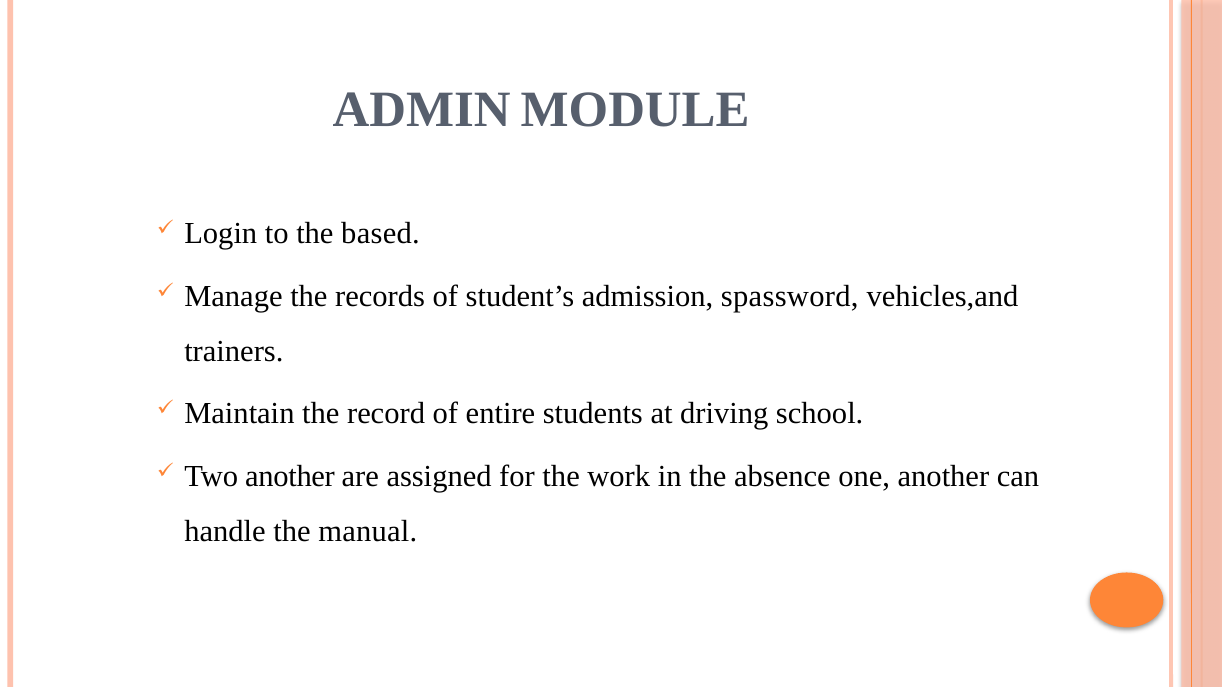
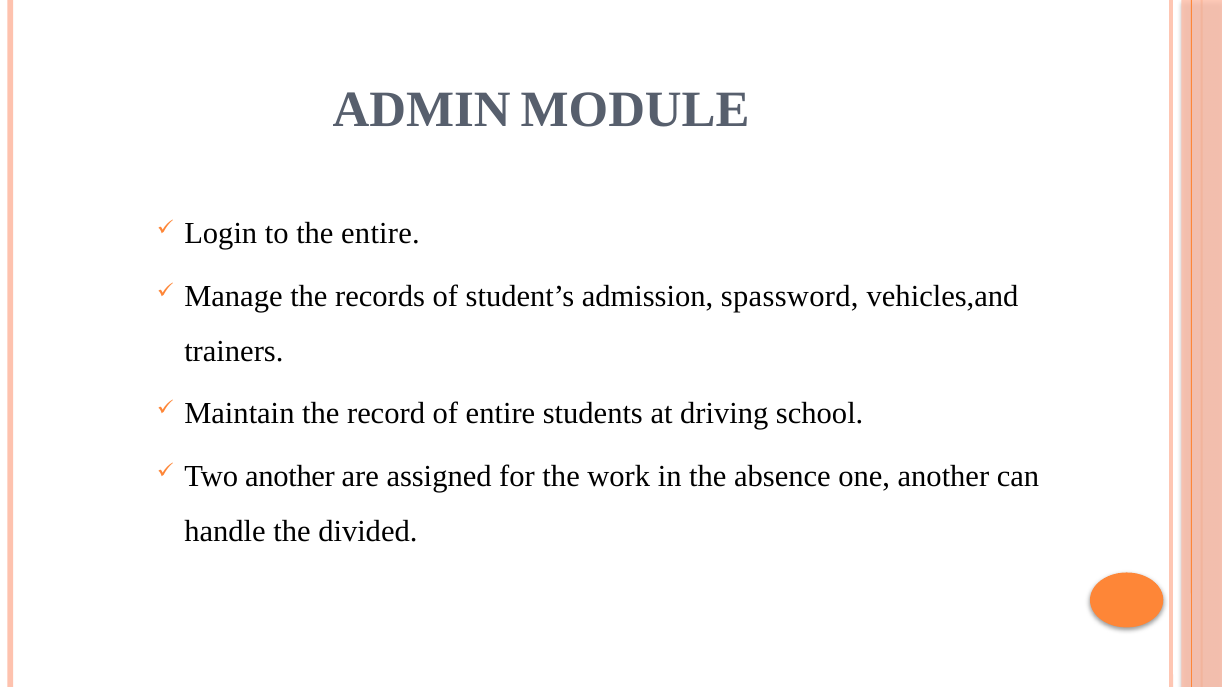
the based: based -> entire (381, 234)
manual: manual -> divided (368, 532)
